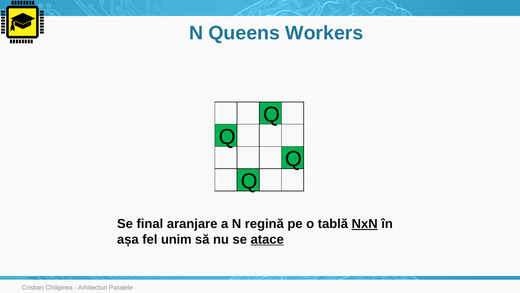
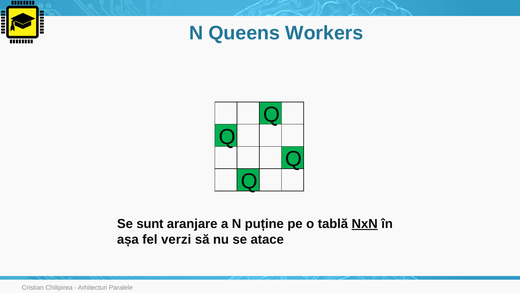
final: final -> sunt (150, 223)
regină: regină -> puține (264, 223)
unim: unim -> verzi (176, 239)
atace underline: present -> none (267, 239)
